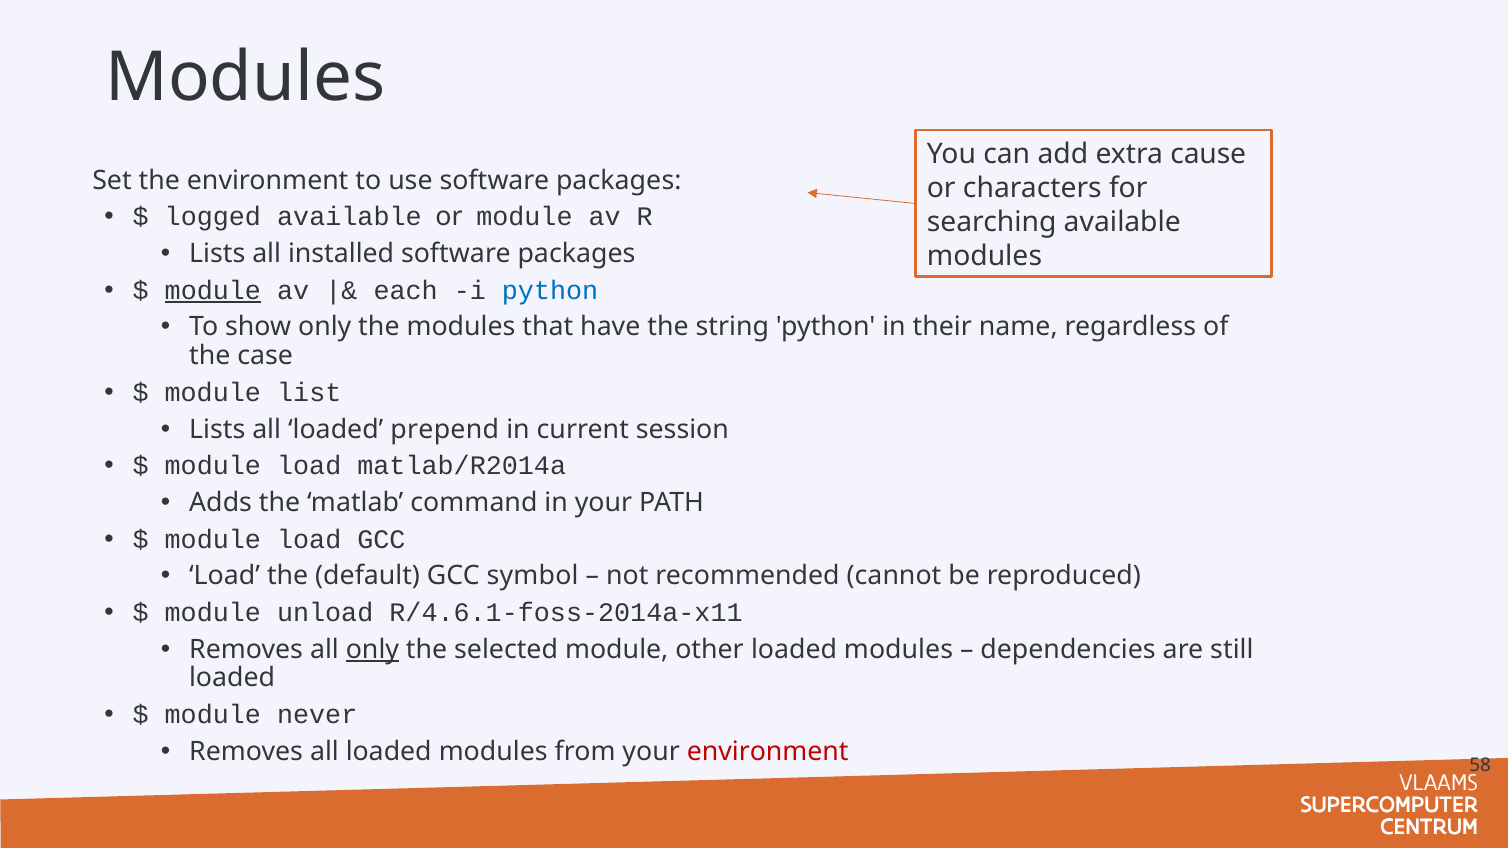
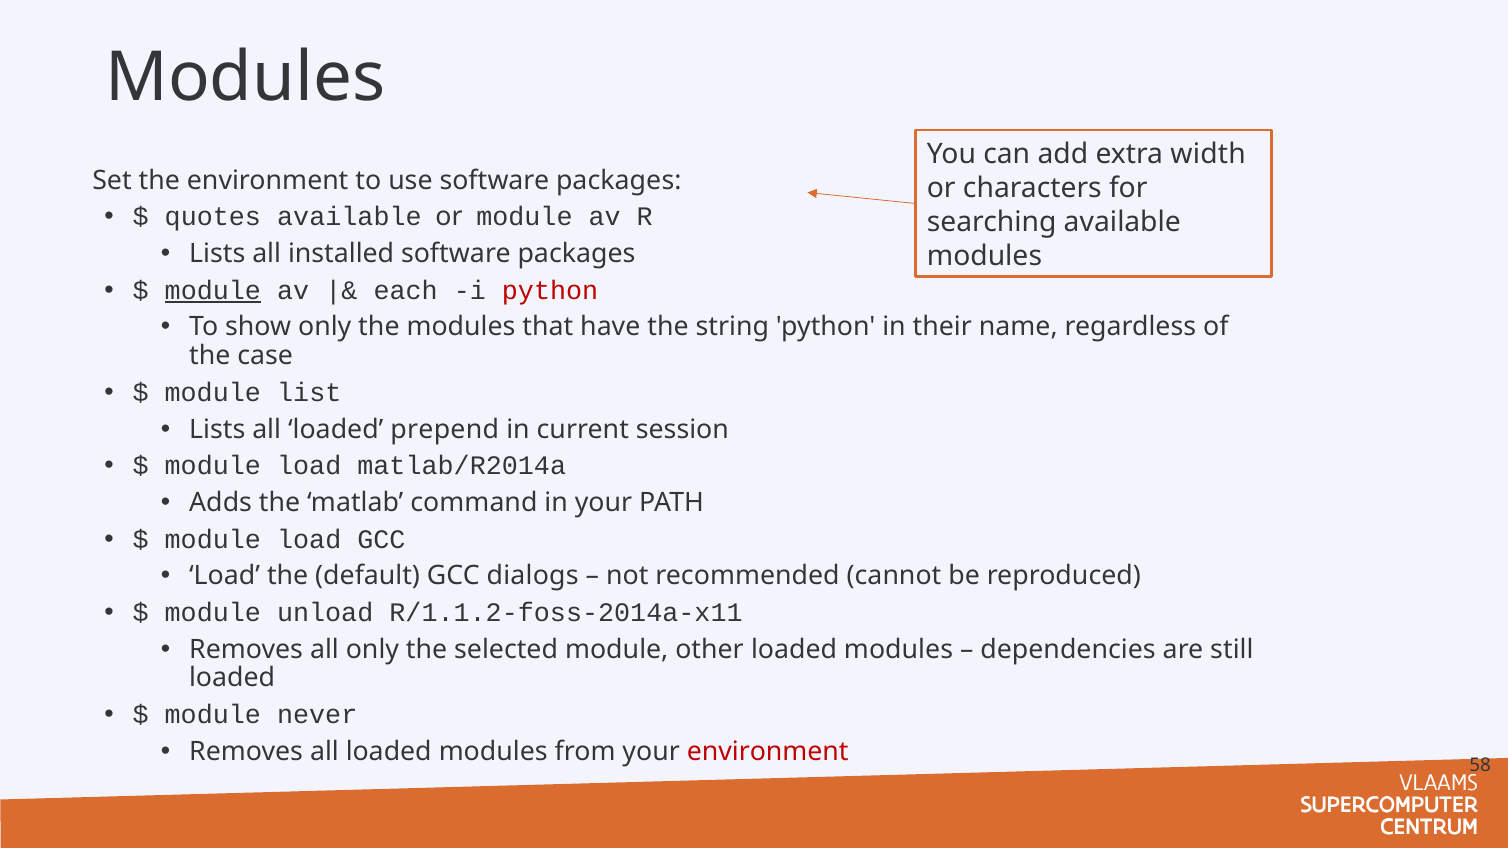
cause: cause -> width (1208, 155)
logged: logged -> quotes (213, 217)
python colour: blue -> red (550, 290)
symbol: symbol -> dialogs (533, 576)
R/4.6.1-foss-2014a-x11: R/4.6.1-foss-2014a-x11 -> R/1.1.2-foss-2014a-x11 (566, 613)
only underline: present -> none (372, 649)
